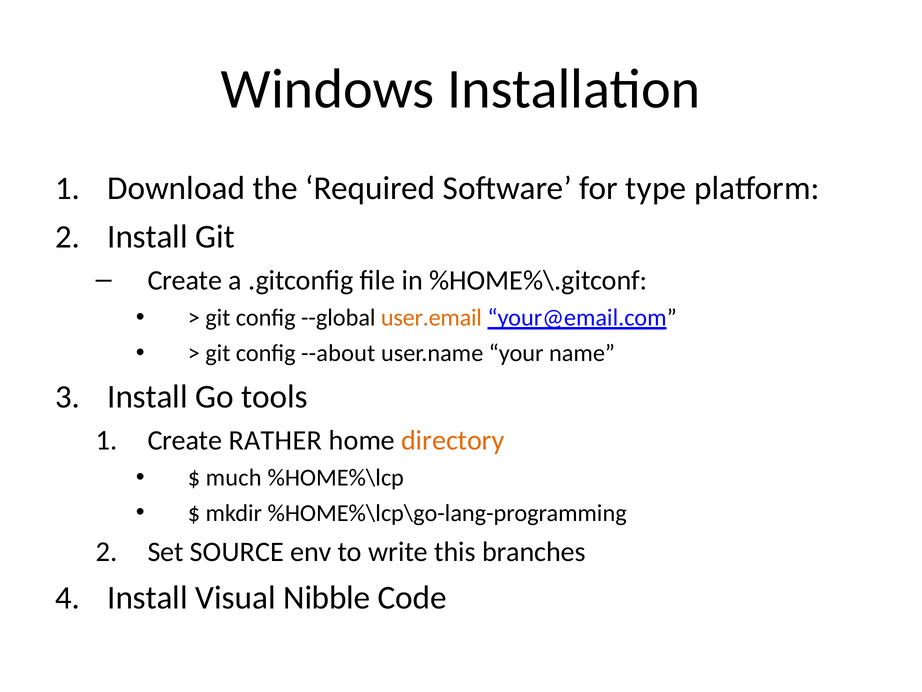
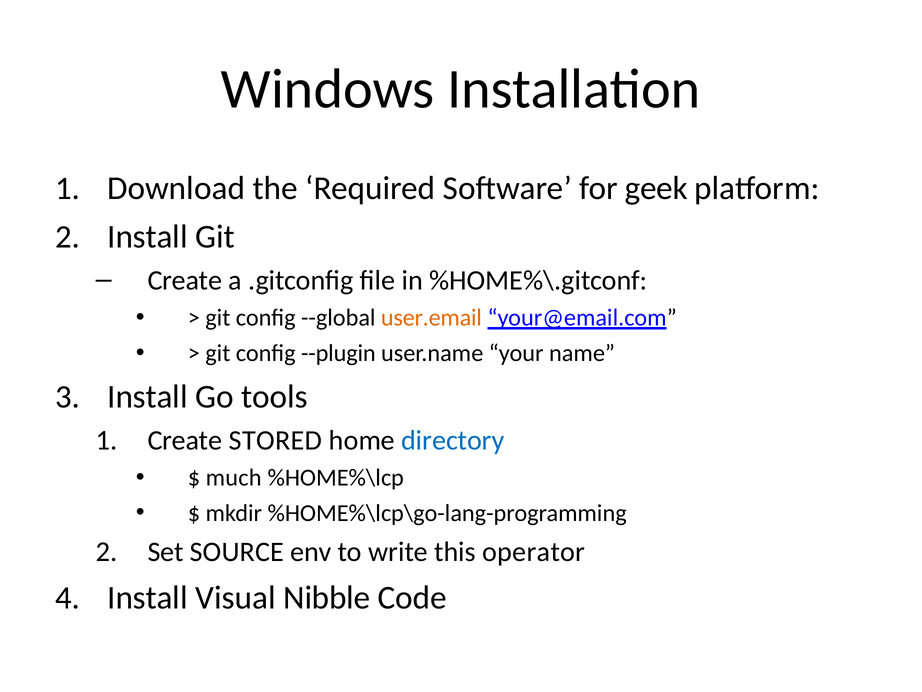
type: type -> geek (656, 188)
--about: --about -> --plugin (338, 353)
RATHER: RATHER -> STORED (275, 440)
directory colour: orange -> blue (453, 440)
branches: branches -> operator (534, 552)
